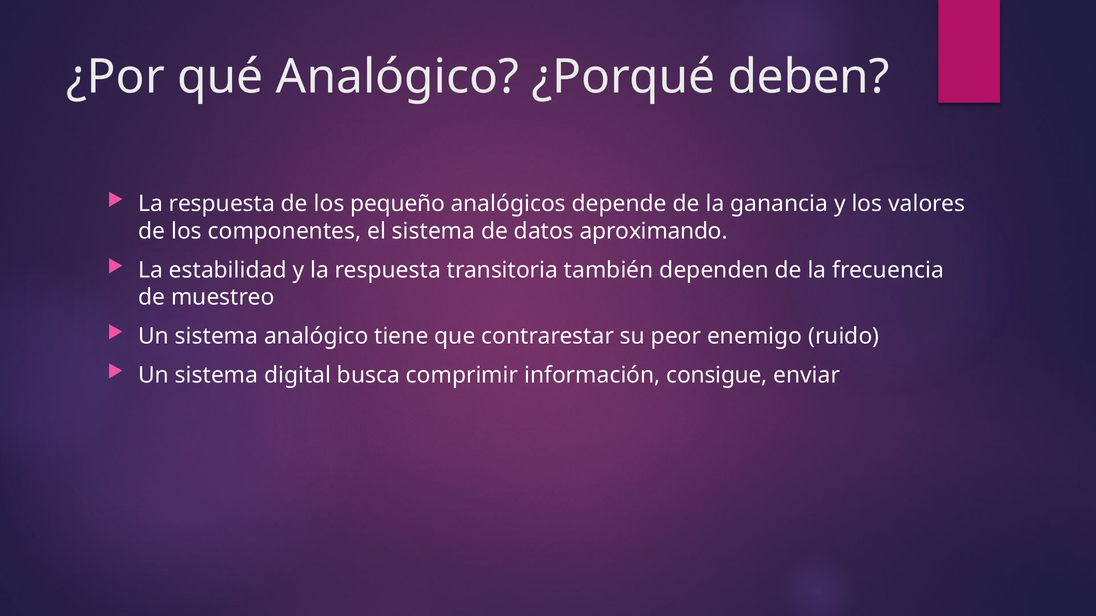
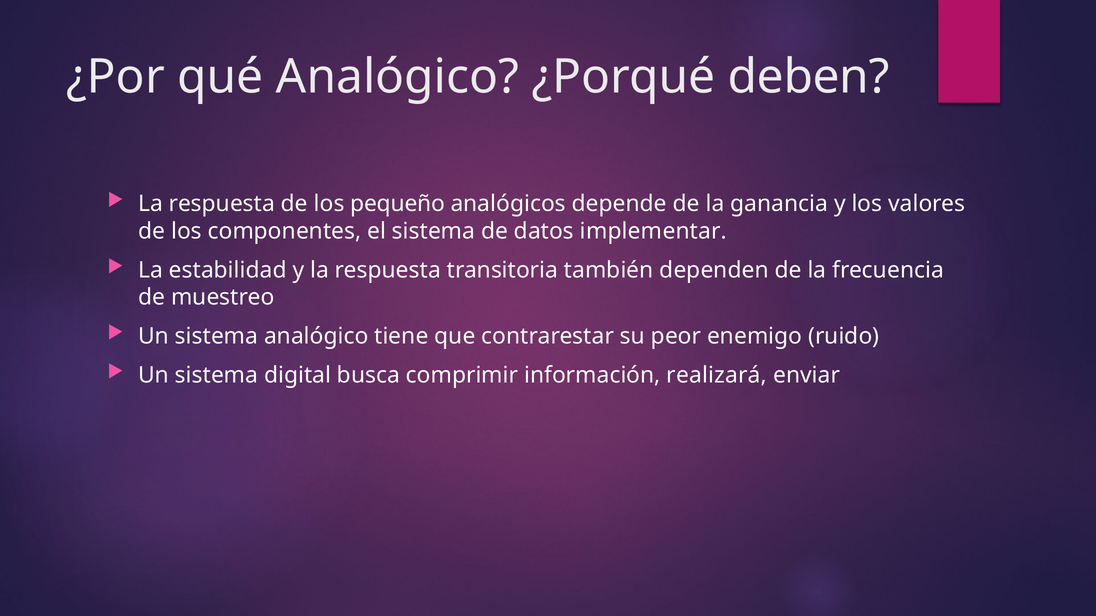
aproximando: aproximando -> implementar (654, 231)
consigue: consigue -> realizará (717, 375)
